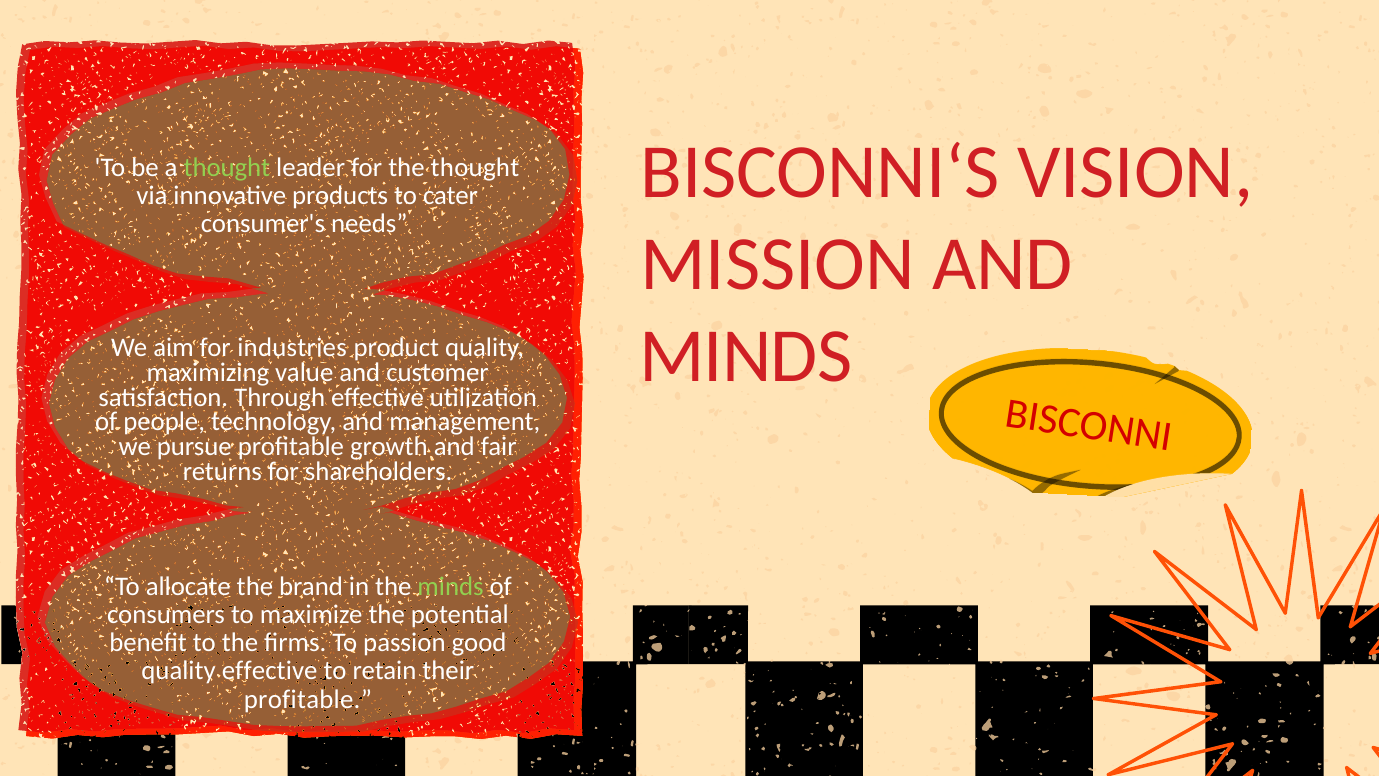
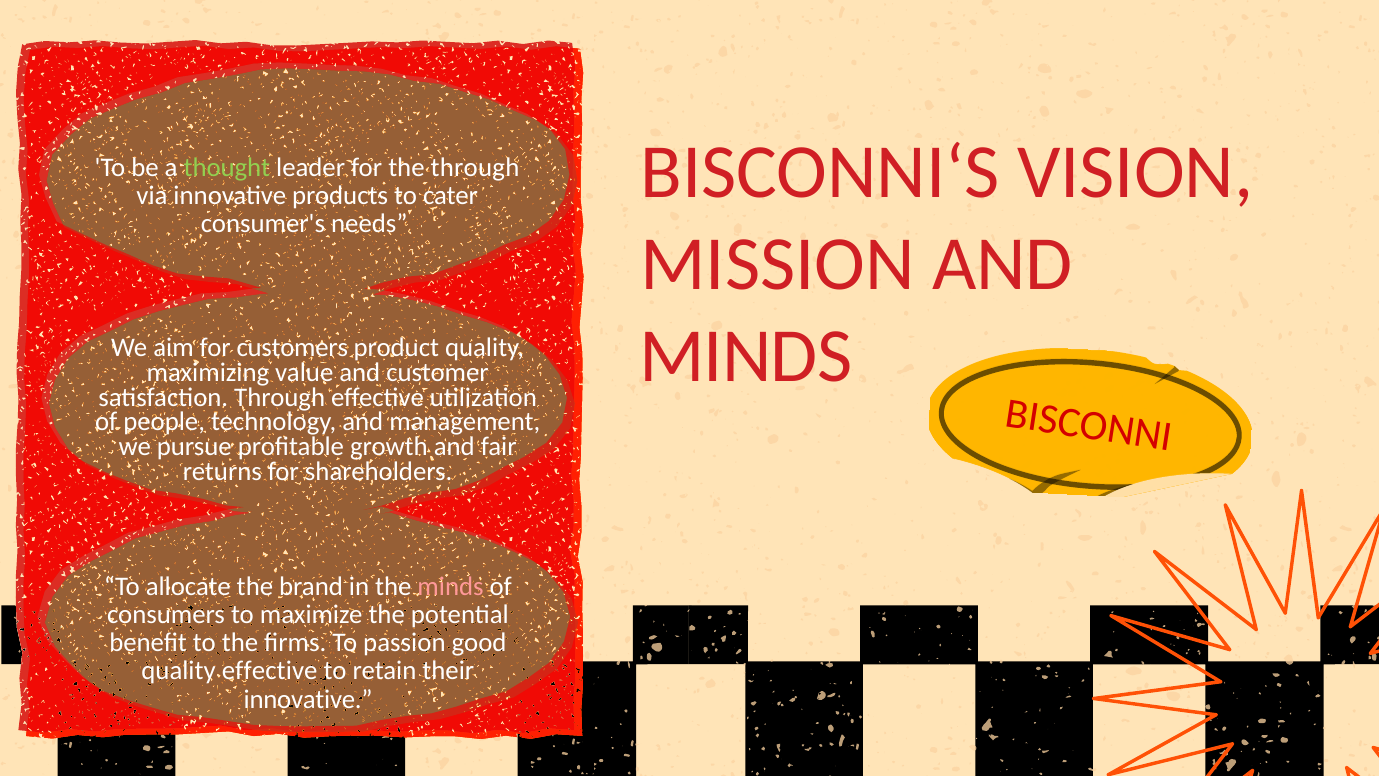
the thought: thought -> through (475, 167)
industries: industries -> customers (292, 347)
minds colour: light green -> pink (451, 586)
profitable: profitable -> innovative (308, 699)
